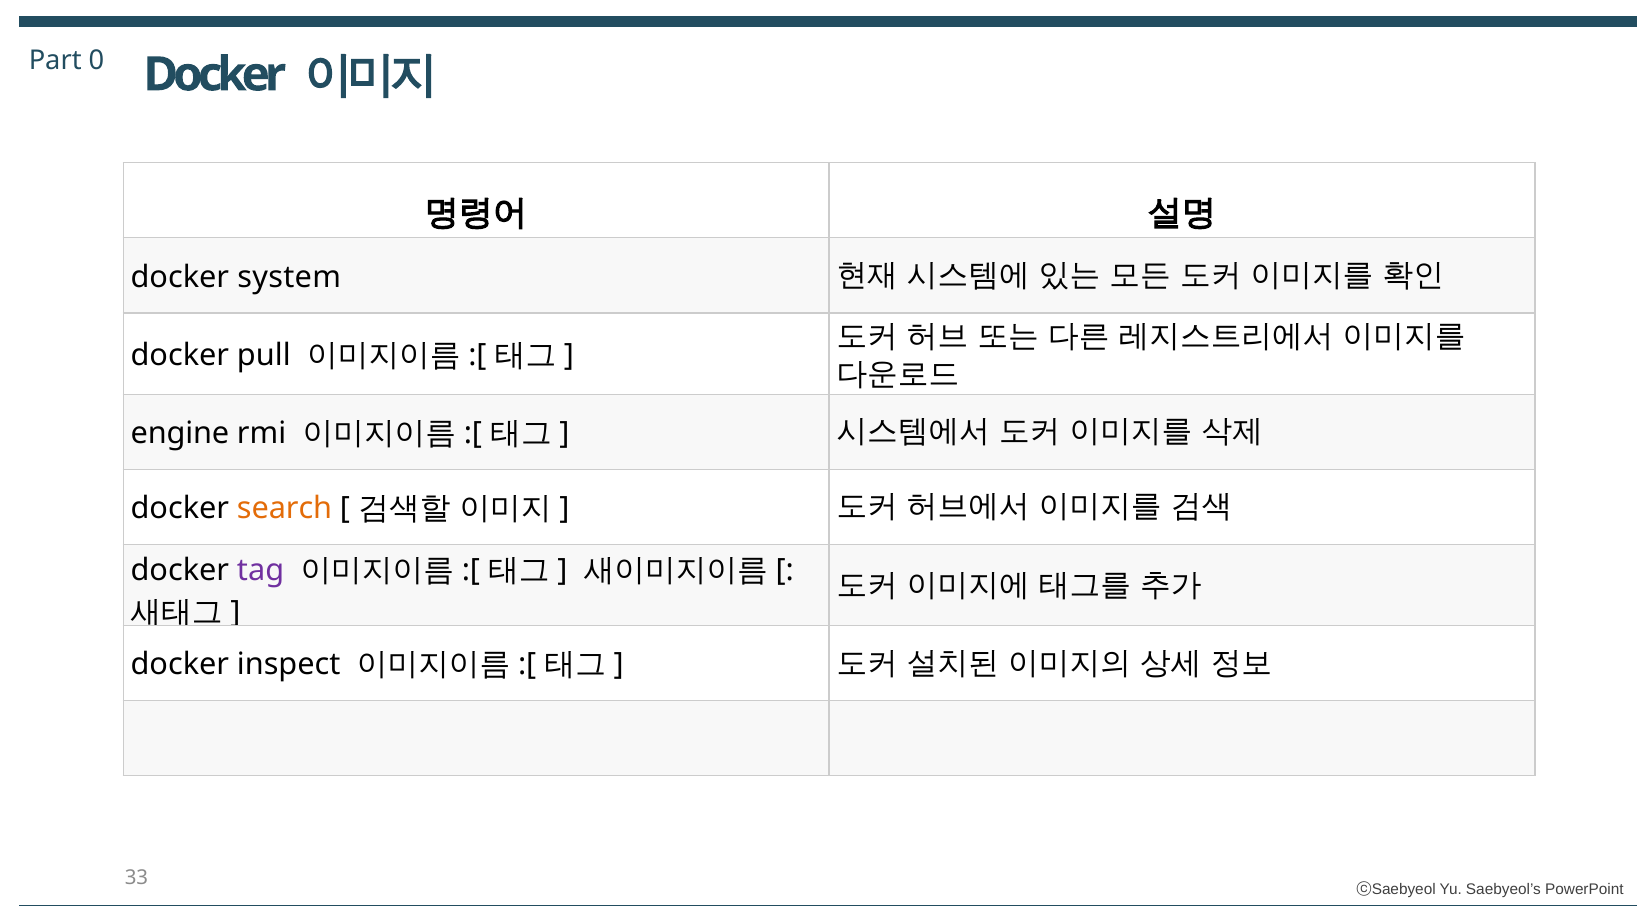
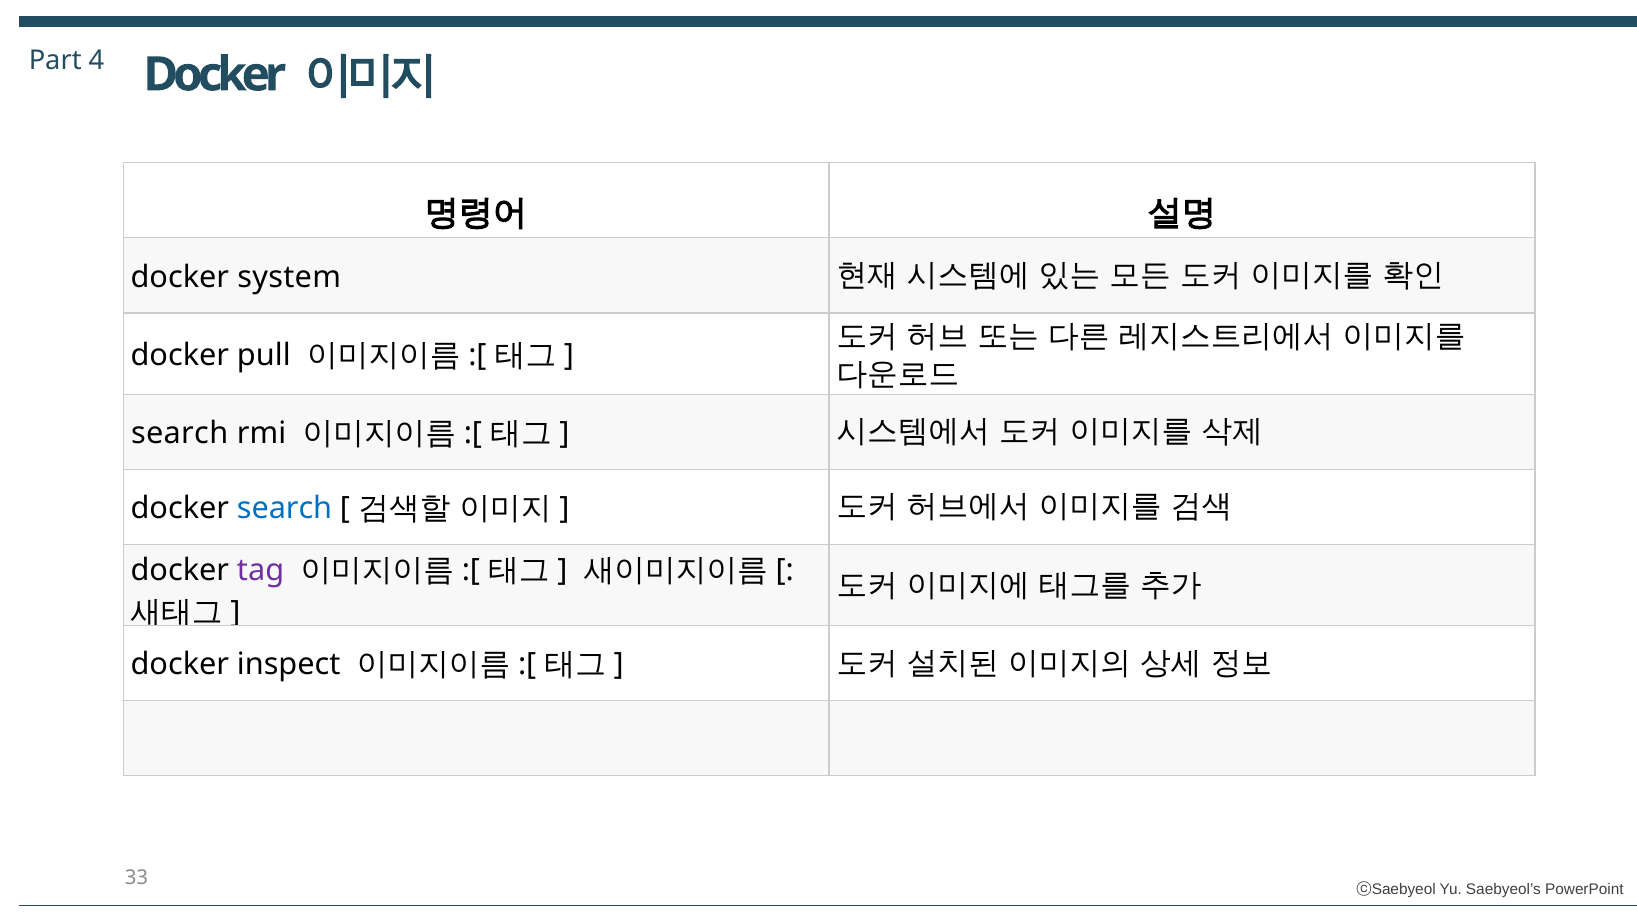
0: 0 -> 4 (96, 61)
engine: engine -> search (180, 433)
search colour: orange -> blue (285, 508)
